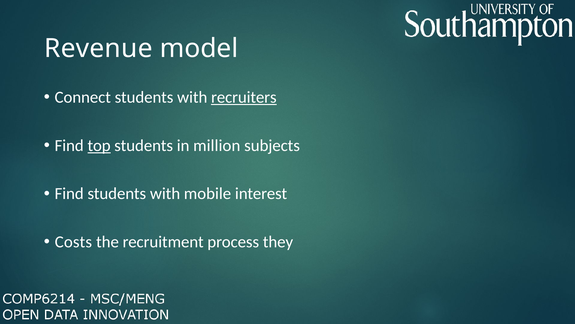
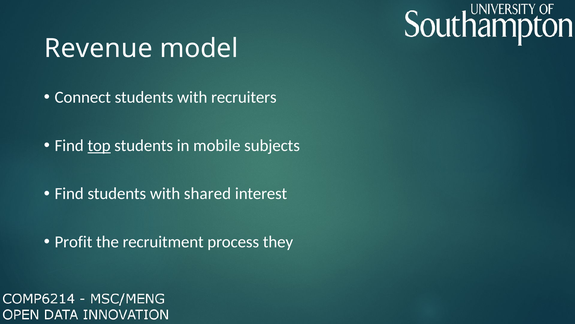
recruiters underline: present -> none (244, 97)
million: million -> mobile (217, 145)
mobile: mobile -> shared (207, 193)
Costs: Costs -> Profit (73, 242)
